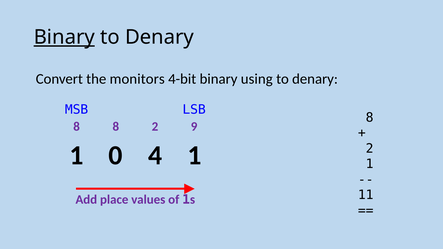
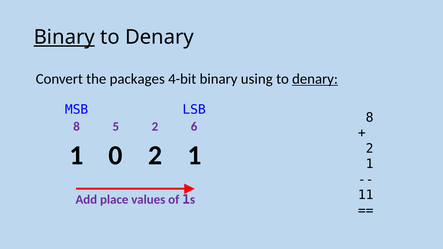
monitors: monitors -> packages (137, 79)
denary underline: none -> present (315, 79)
8 8: 8 -> 5 (116, 127)
9: 9 -> 6 (194, 127)
0 4: 4 -> 2 (155, 156)
